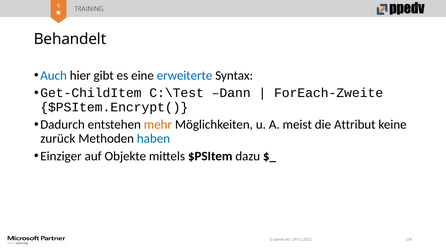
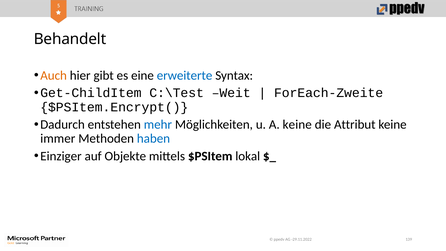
Auch colour: blue -> orange (54, 75)
Dann: Dann -> Weit (231, 93)
mehr colour: orange -> blue (158, 125)
A meist: meist -> keine (297, 125)
zurück: zurück -> immer (58, 139)
dazu: dazu -> lokal (248, 156)
